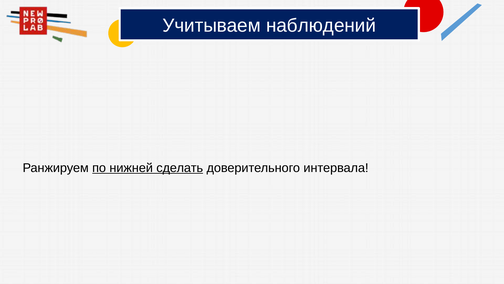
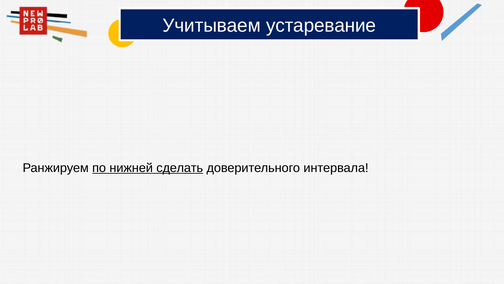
наблюдений: наблюдений -> устаревание (321, 26)
